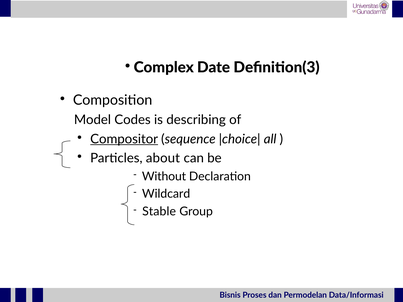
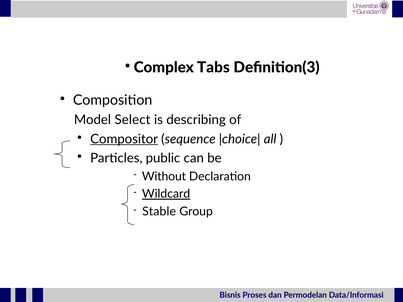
Date: Date -> Tabs (213, 68)
Codes: Codes -> Select (132, 120)
about: about -> public (163, 158)
Wildcard underline: none -> present (166, 194)
